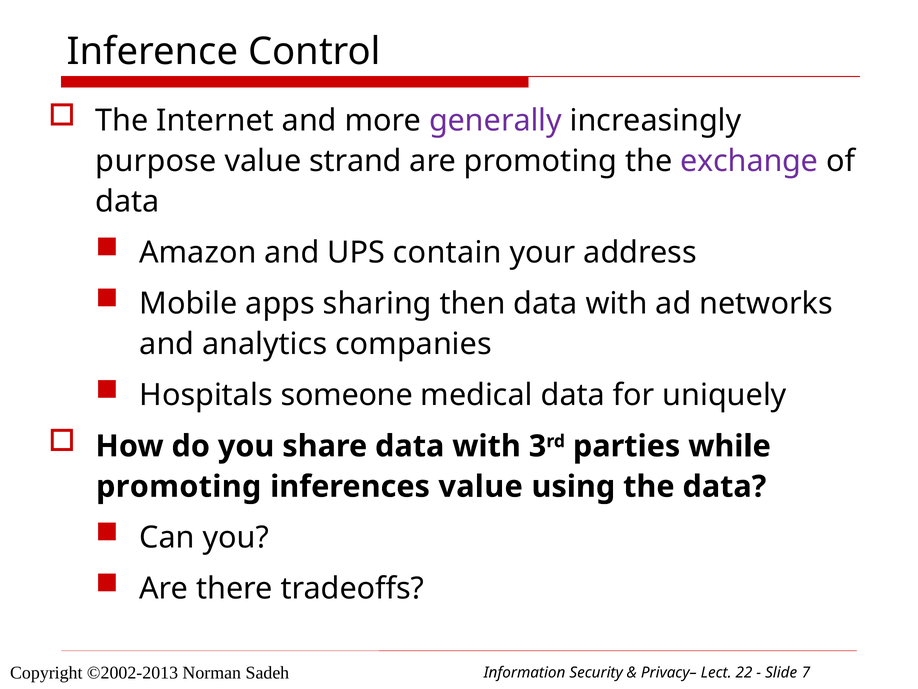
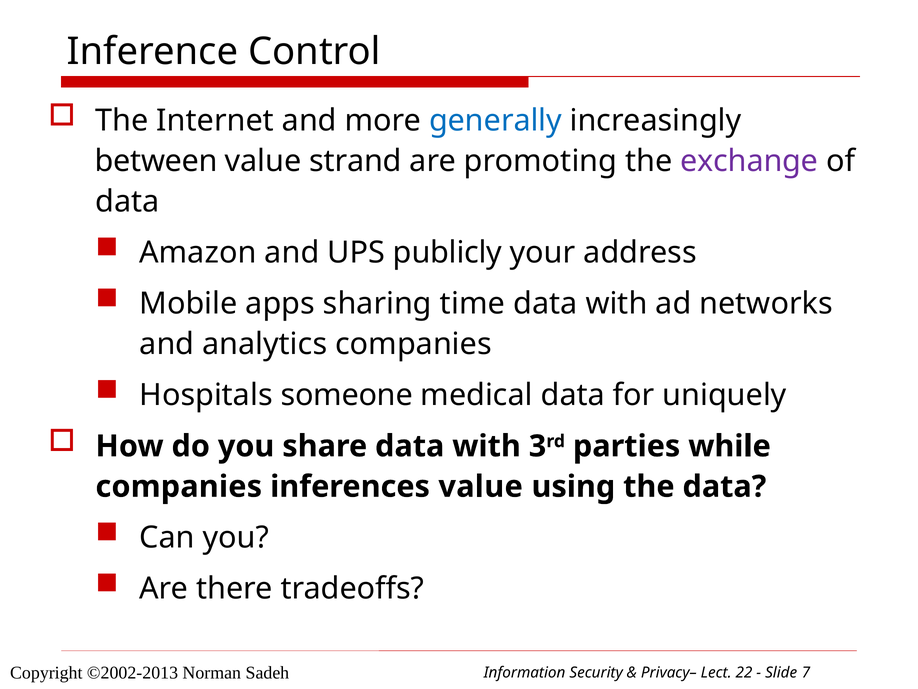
generally colour: purple -> blue (495, 121)
purpose: purpose -> between (156, 161)
contain: contain -> publicly (447, 252)
then: then -> time (472, 303)
promoting: promoting -> companies (179, 486)
